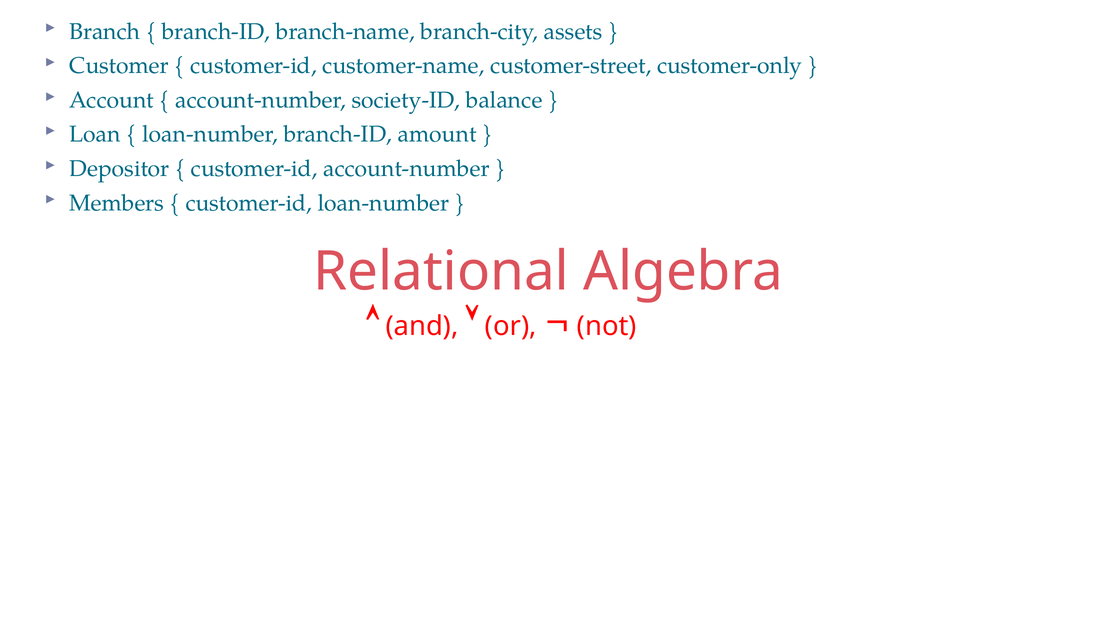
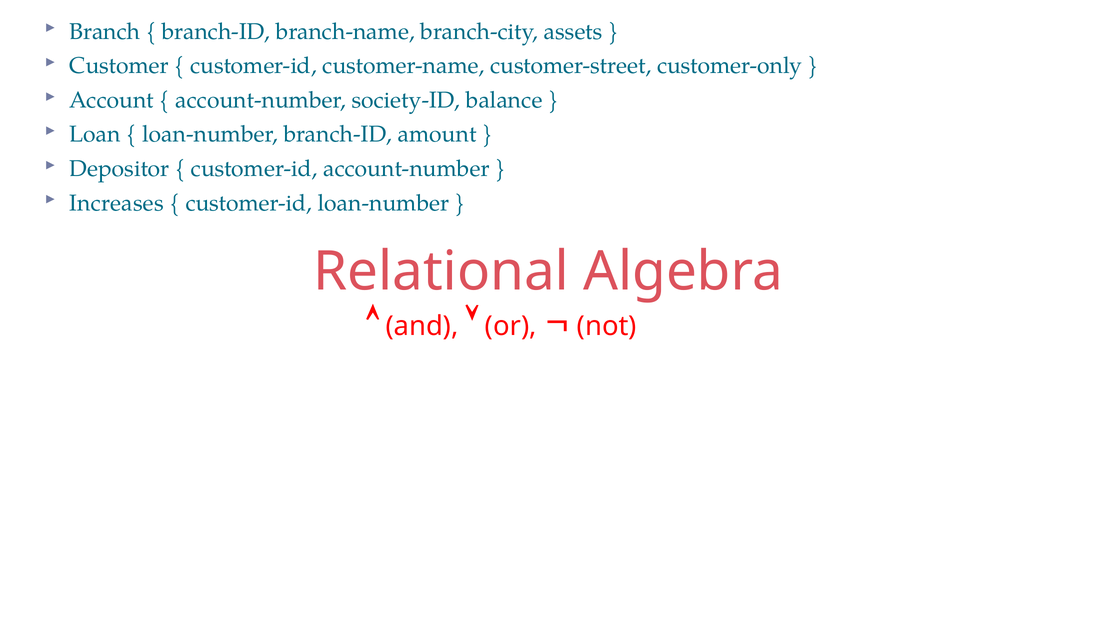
Members: Members -> Increases (117, 203)
